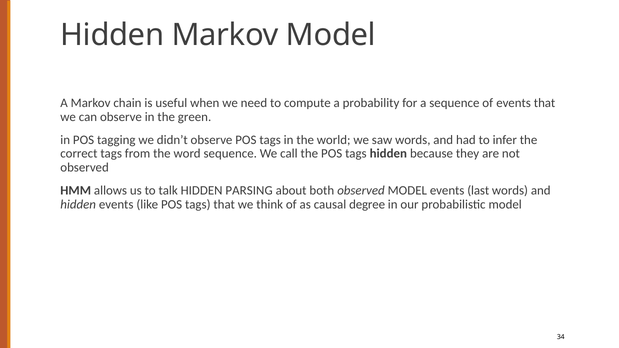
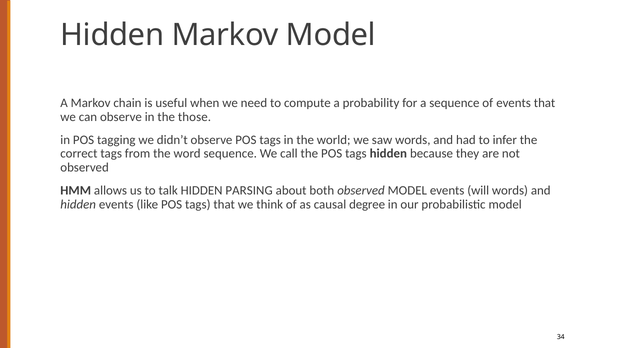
green: green -> those (194, 117)
last: last -> will (478, 191)
